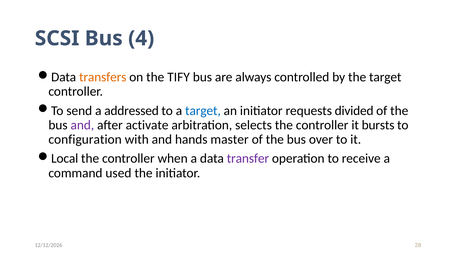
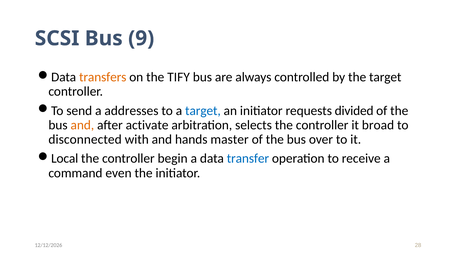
4: 4 -> 9 (141, 38)
addressed: addressed -> addresses (131, 111)
and colour: purple -> orange (82, 125)
bursts: bursts -> broad (378, 125)
configuration: configuration -> disconnected (85, 139)
when: when -> begin (173, 158)
transfer colour: purple -> blue (248, 158)
used: used -> even (118, 173)
